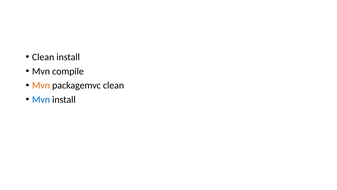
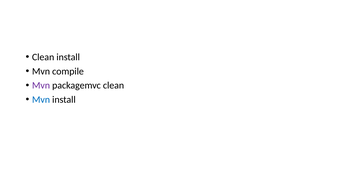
Mvn colour: orange -> purple (41, 85)
